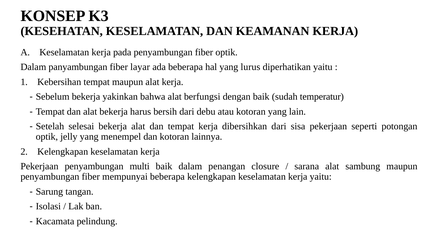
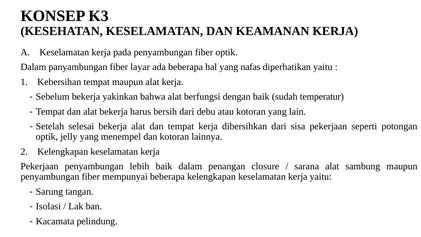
lurus: lurus -> nafas (251, 67)
multi: multi -> lebih (140, 166)
